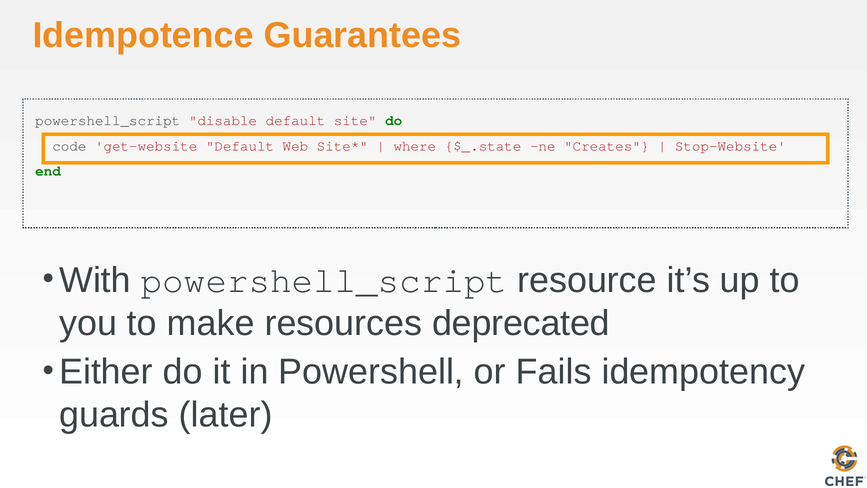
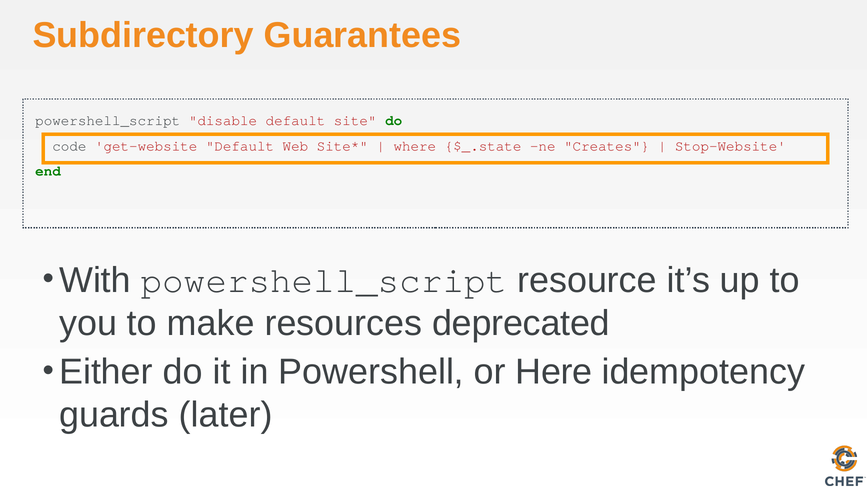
Idempotence: Idempotence -> Subdirectory (143, 35)
Fails: Fails -> Here (554, 372)
